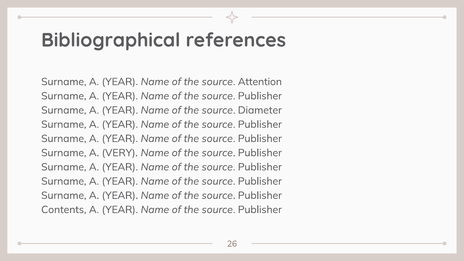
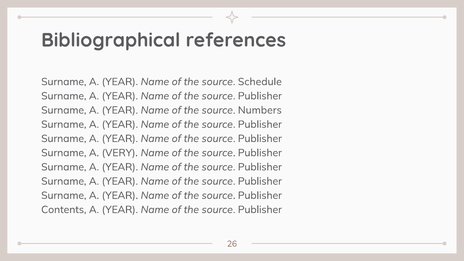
Attention: Attention -> Schedule (260, 82)
Diameter: Diameter -> Numbers (260, 110)
